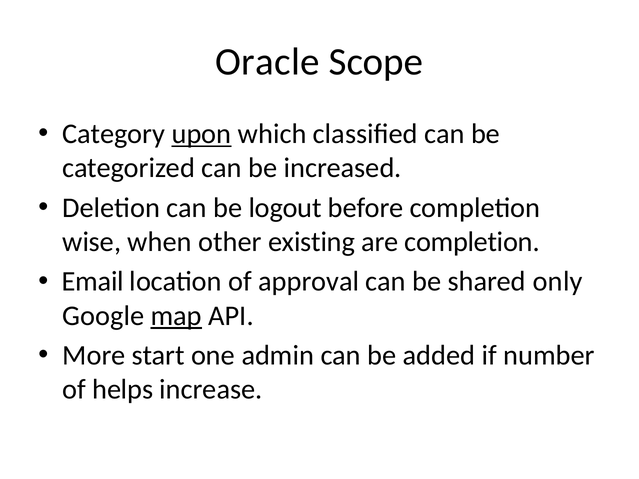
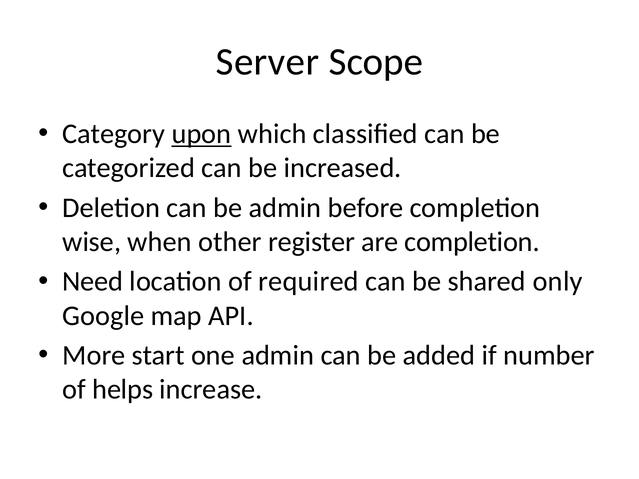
Oracle: Oracle -> Server (267, 62)
be logout: logout -> admin (285, 208)
existing: existing -> register (311, 242)
Email: Email -> Need (93, 282)
approval: approval -> required (309, 282)
map underline: present -> none (176, 316)
